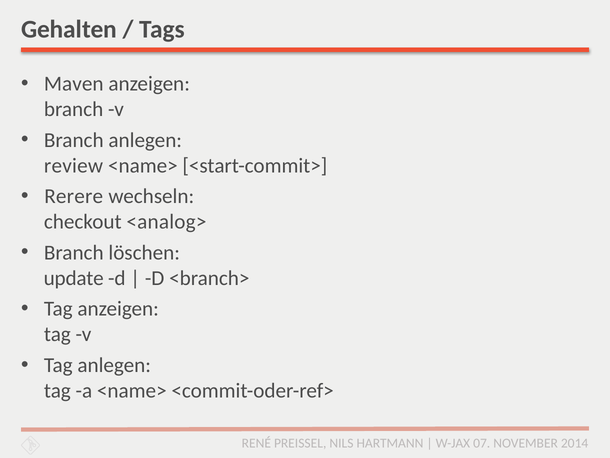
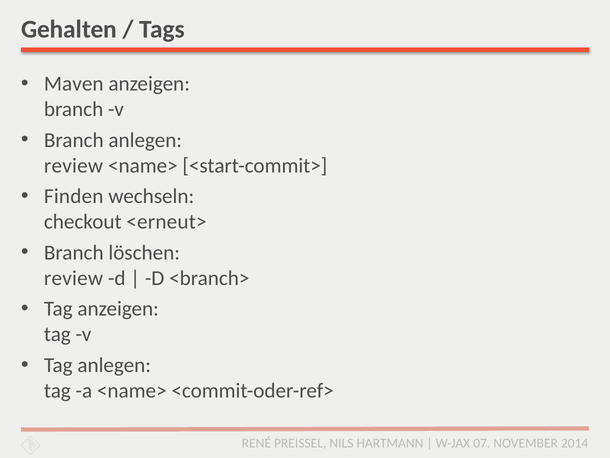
Rerere: Rerere -> Finden (74, 196)
<analog>: <analog> -> <erneut> (166, 222)
update: update -> review (73, 278)
